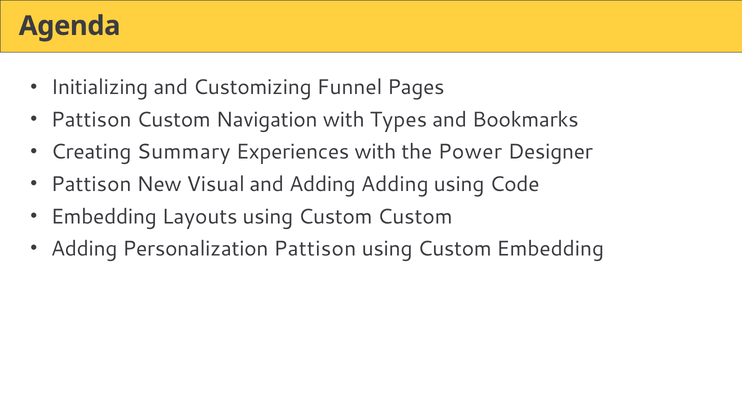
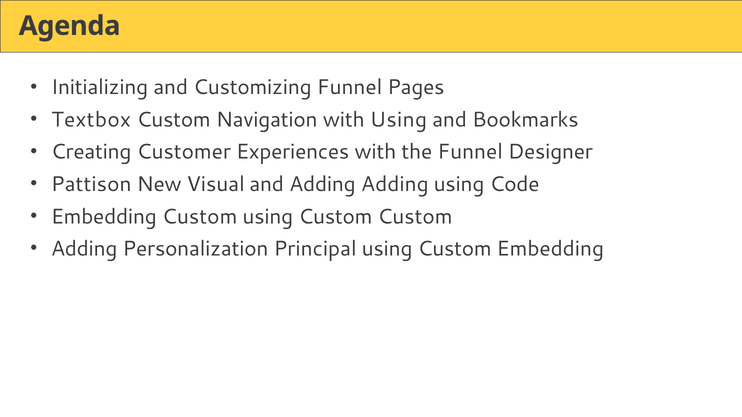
Pattison: Pattison -> Textbox (91, 120)
with Types: Types -> Using (398, 120)
Summary: Summary -> Customer (184, 152)
the Power: Power -> Funnel (470, 152)
Embedding Layouts: Layouts -> Custom (200, 217)
Personalization Pattison: Pattison -> Principal (315, 249)
